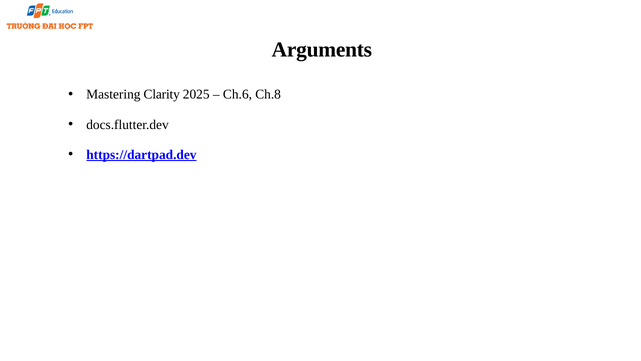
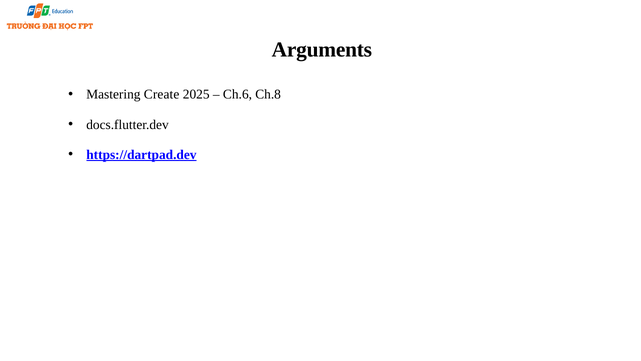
Clarity: Clarity -> Create (162, 94)
